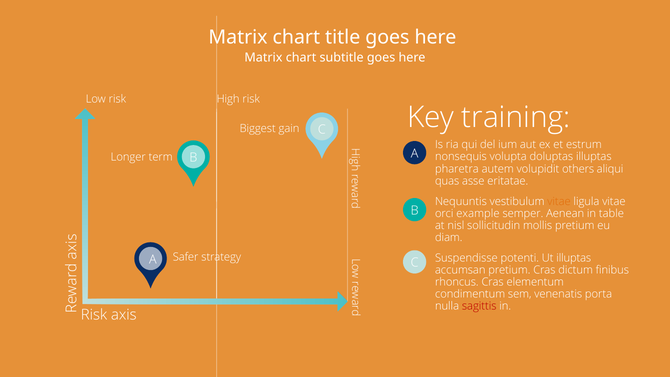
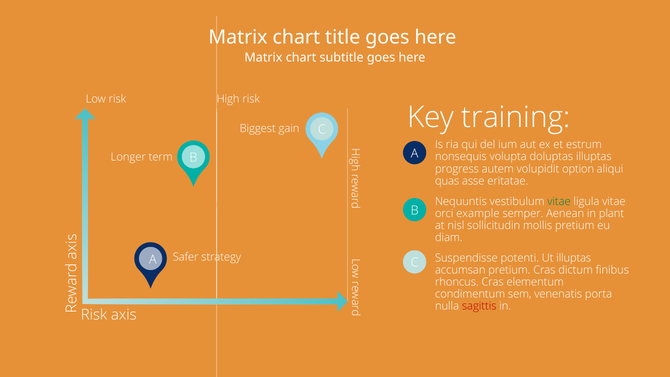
pharetra: pharetra -> progress (457, 169)
others: others -> option (578, 169)
vitae colour: orange -> green (559, 201)
table: table -> plant (611, 213)
